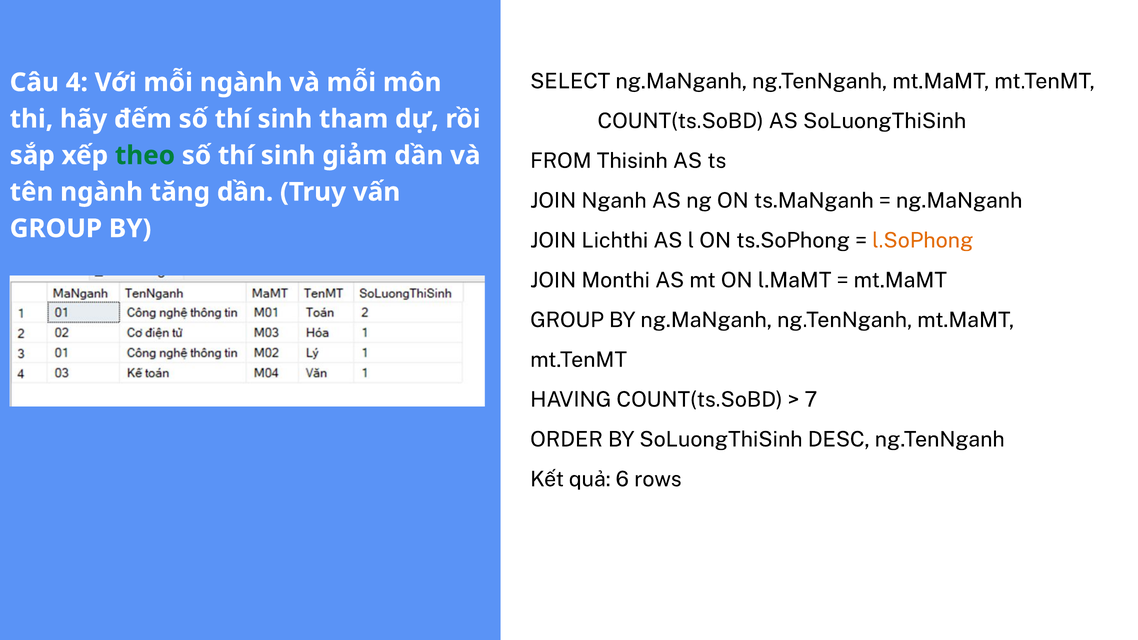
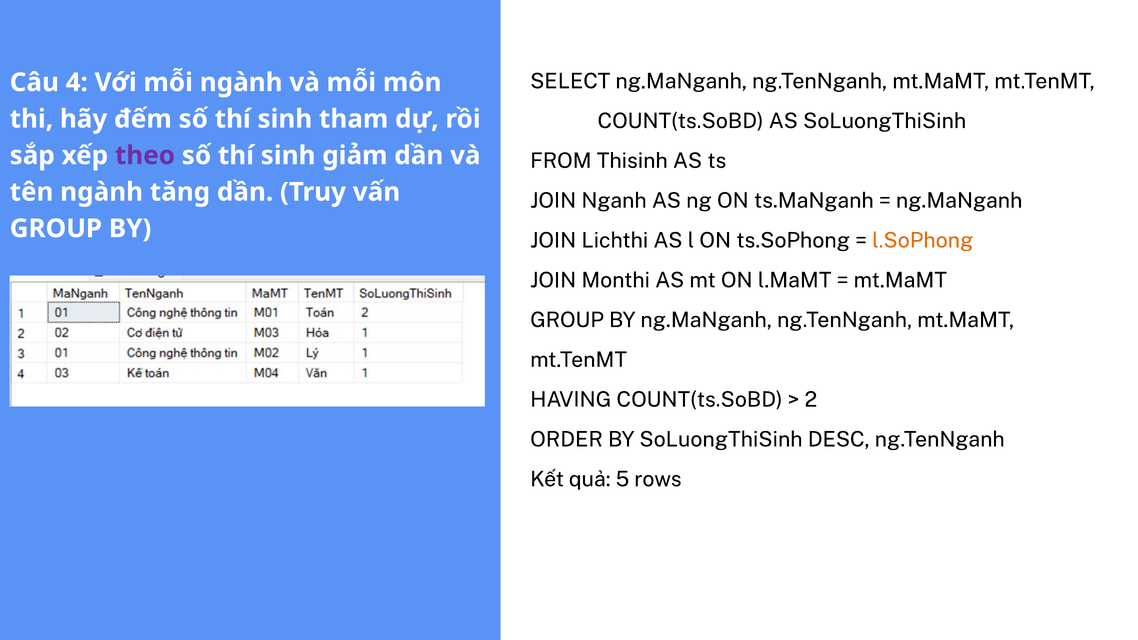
theo colour: green -> purple (145, 156)
7: 7 -> 2 (811, 400)
6: 6 -> 5 (622, 479)
